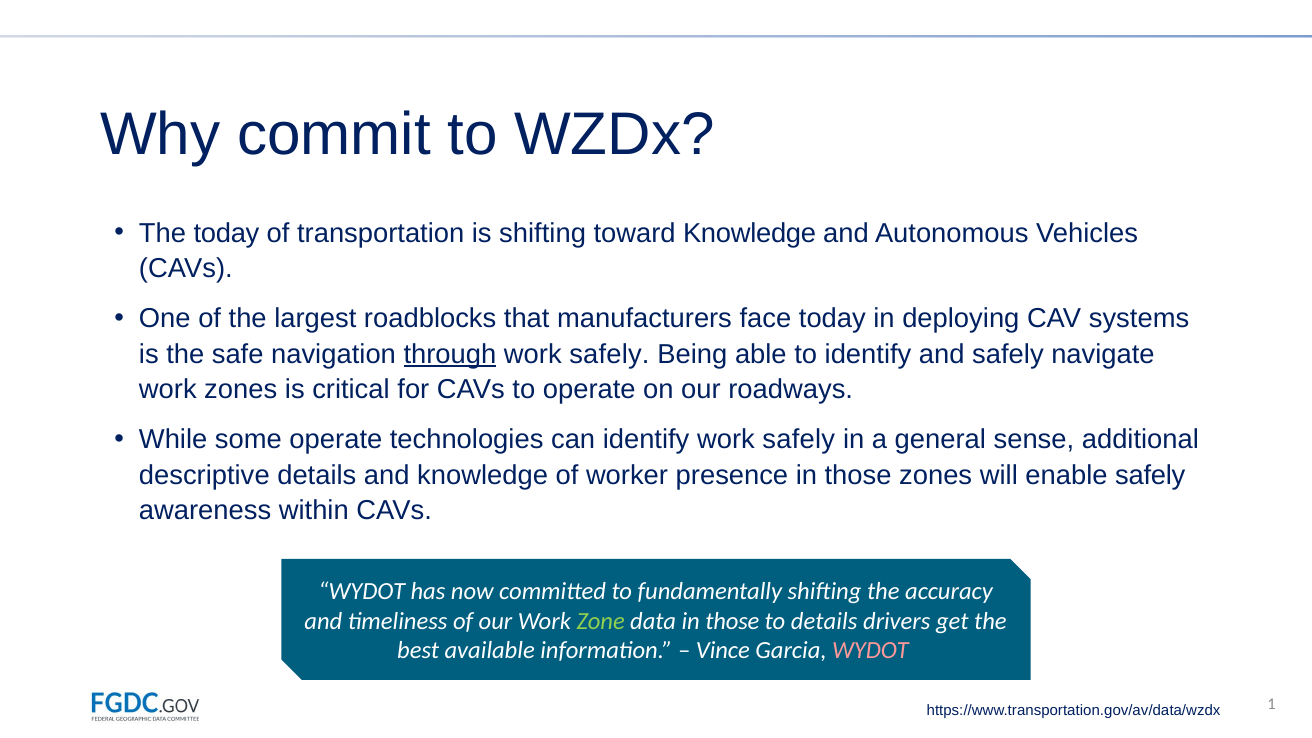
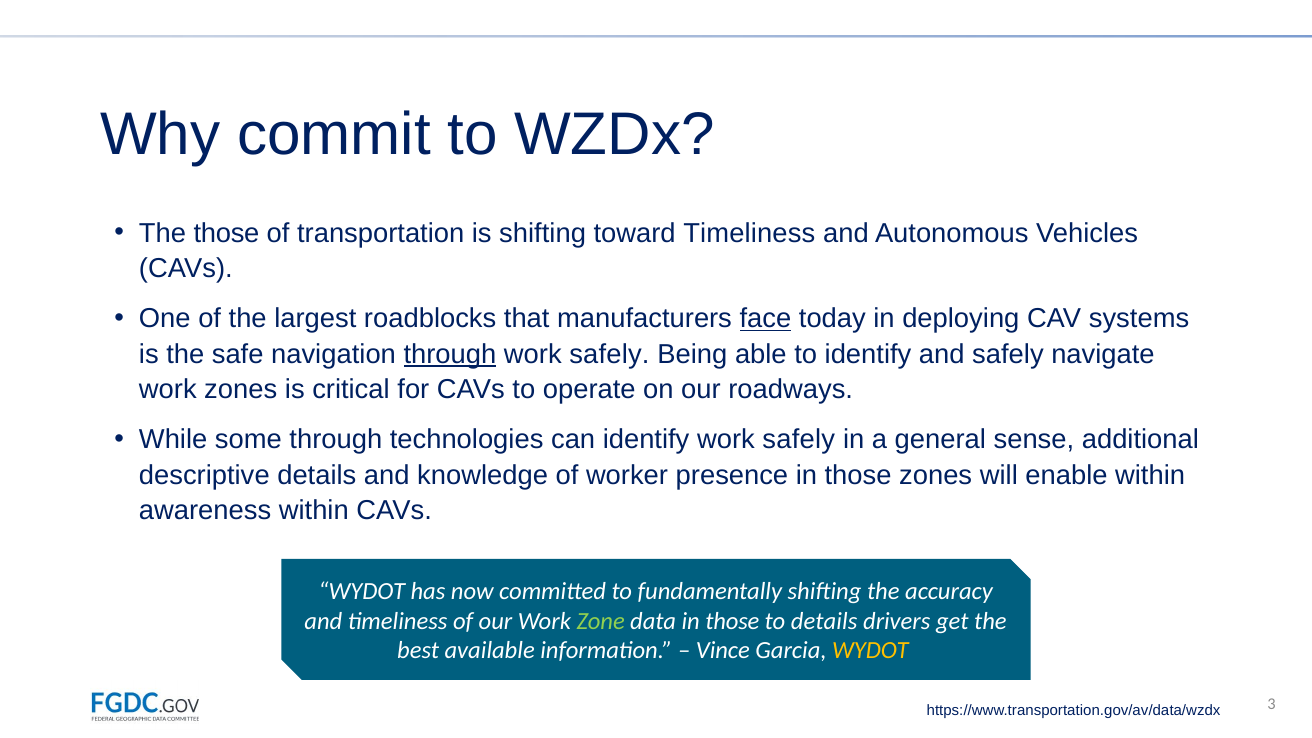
The today: today -> those (227, 233)
toward Knowledge: Knowledge -> Timeliness (749, 233)
face underline: none -> present (765, 319)
some operate: operate -> through (336, 440)
enable safely: safely -> within (1150, 475)
WYDOT colour: pink -> yellow (870, 651)
1: 1 -> 3 (1271, 704)
